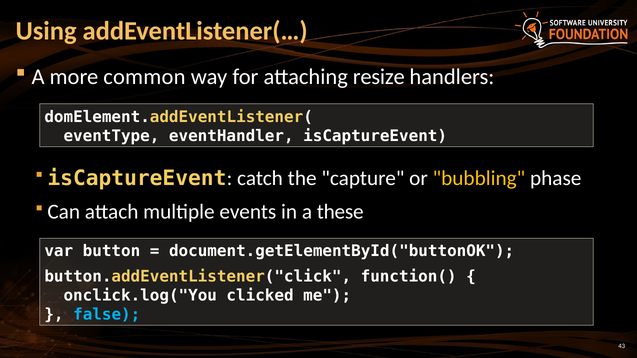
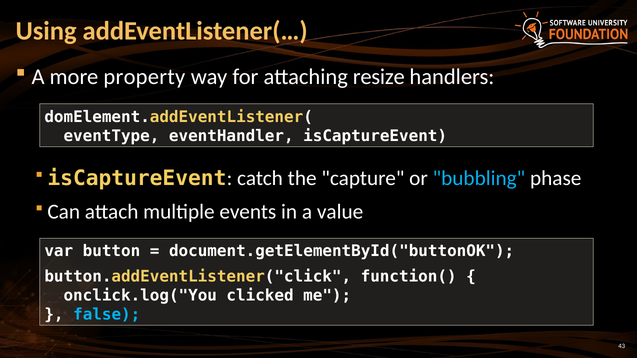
common: common -> property (144, 77)
bubbling colour: yellow -> light blue (479, 178)
these: these -> value (340, 212)
